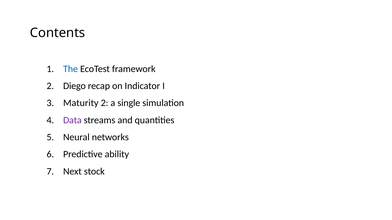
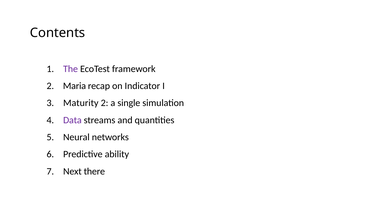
The colour: blue -> purple (71, 69)
Diego: Diego -> Maria (74, 86)
stock: stock -> there (94, 172)
